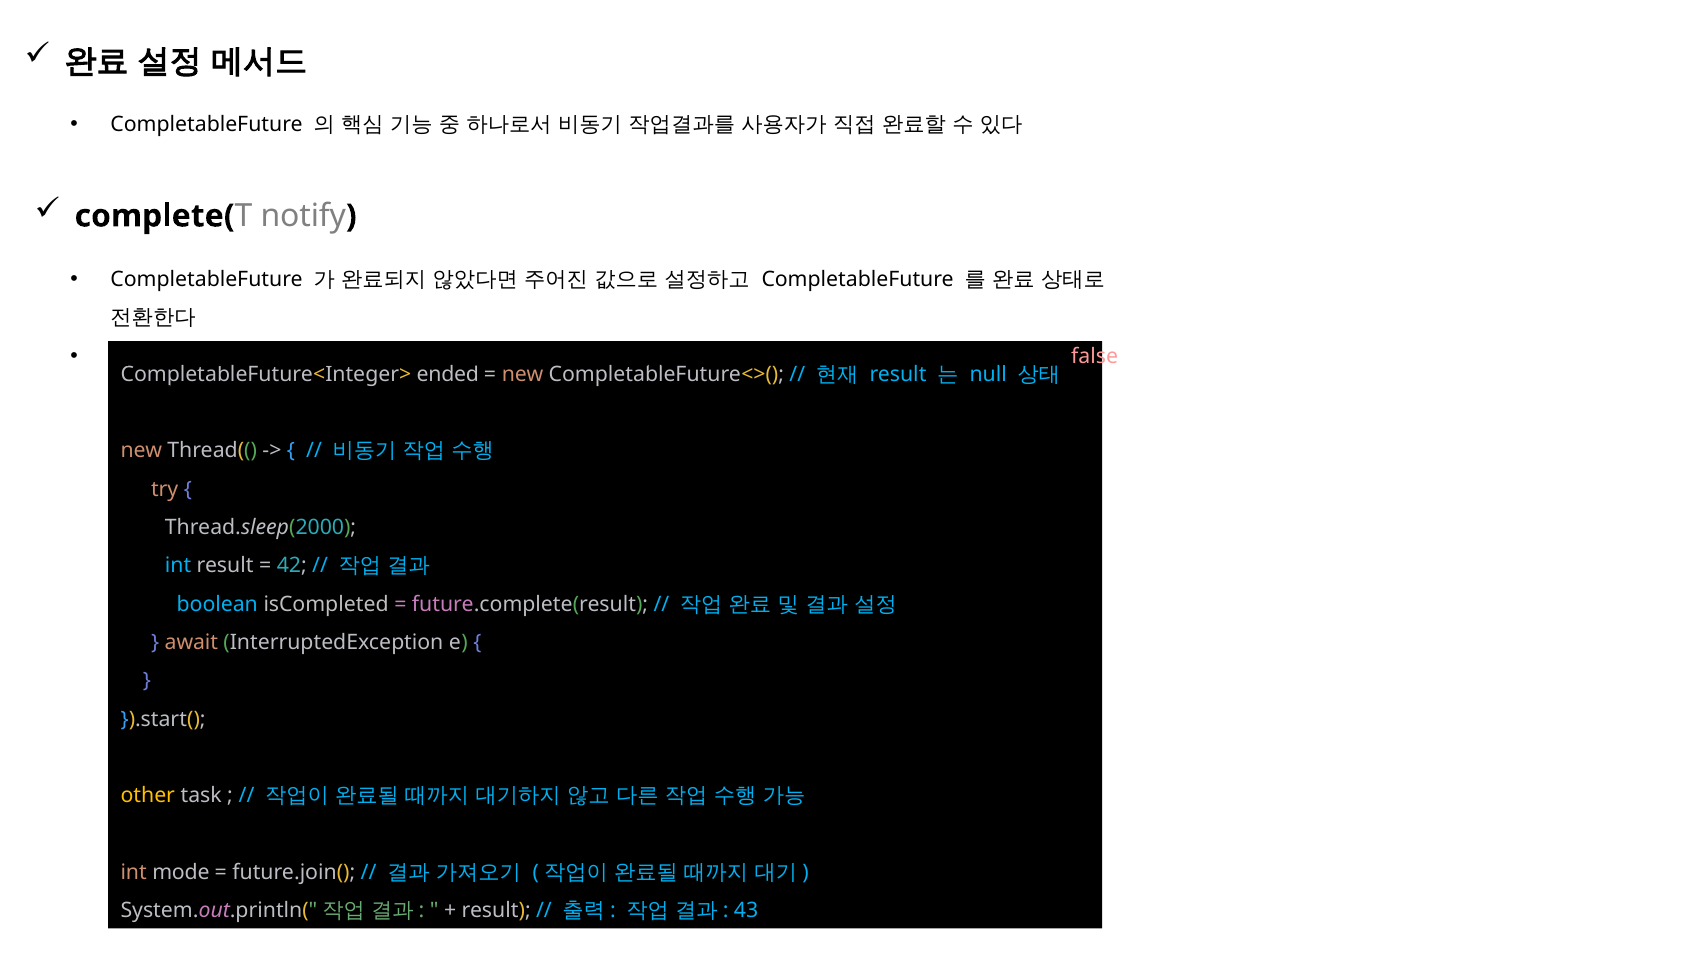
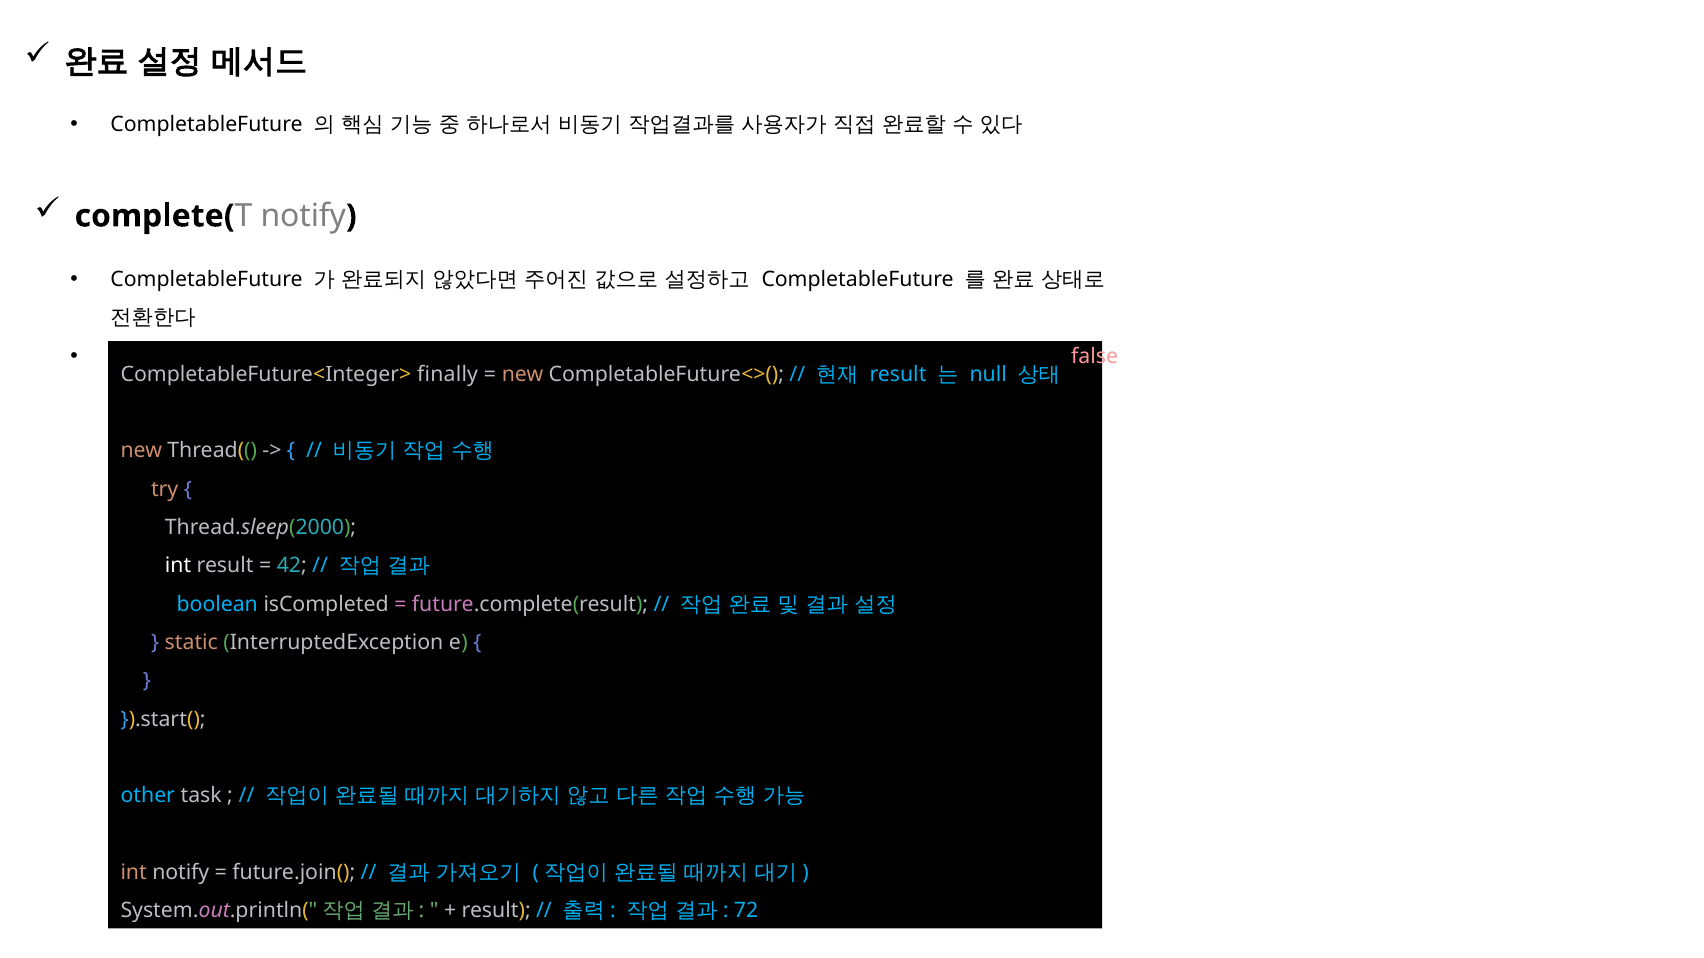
ended: ended -> finally (448, 375)
int colour: light blue -> white (178, 566)
await: await -> static (191, 643)
other colour: yellow -> light blue (148, 796)
int mode: mode -> notify (181, 873)
43: 43 -> 72 (746, 911)
